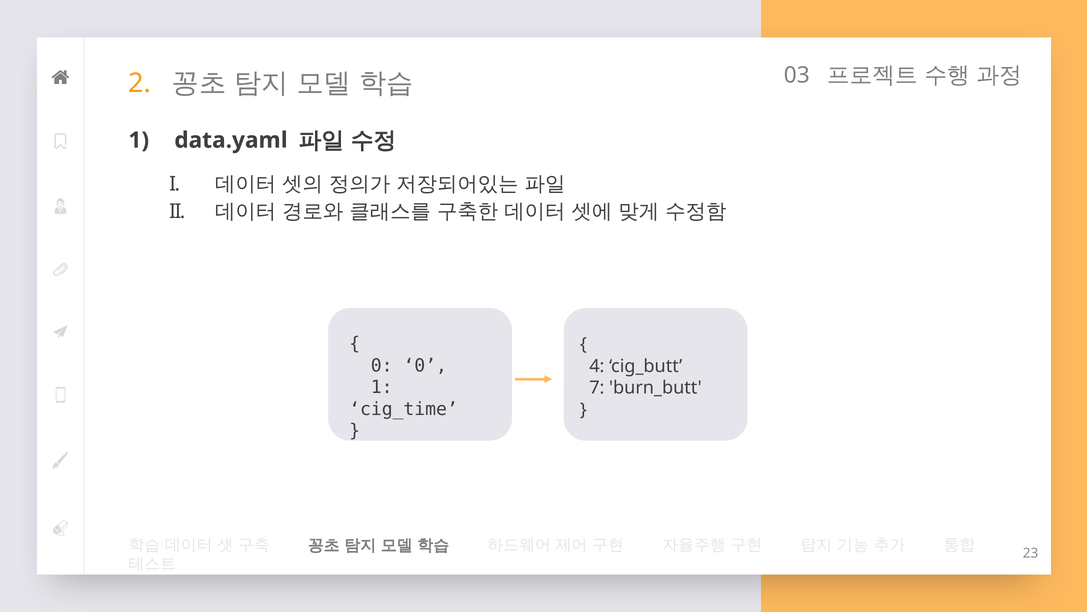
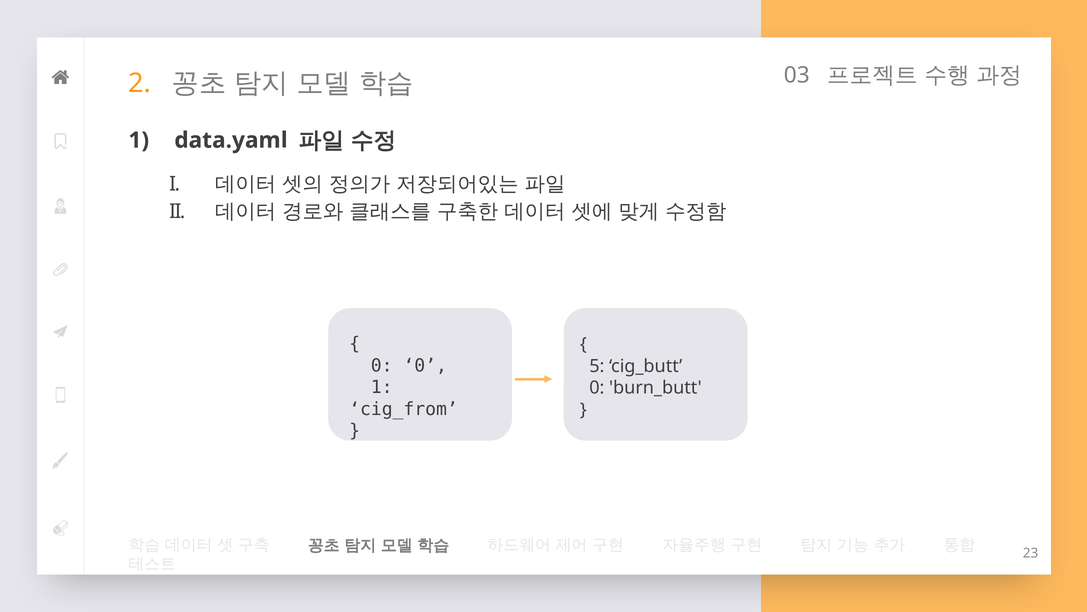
4: 4 -> 5 (597, 366)
7: 7 -> 0 (597, 388)
cig_time: cig_time -> cig_from (404, 409)
